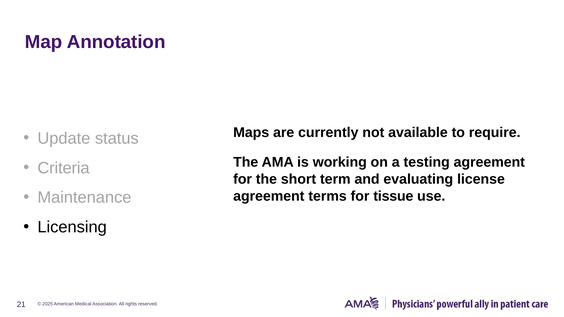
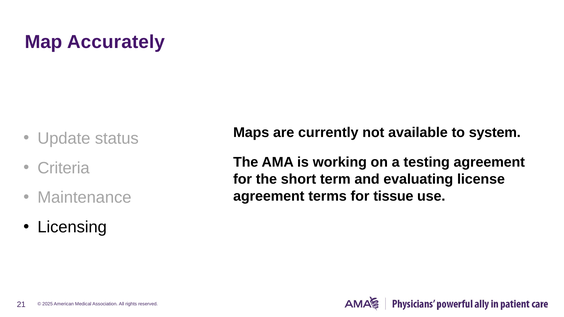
Annotation: Annotation -> Accurately (116, 42)
require: require -> system (495, 133)
